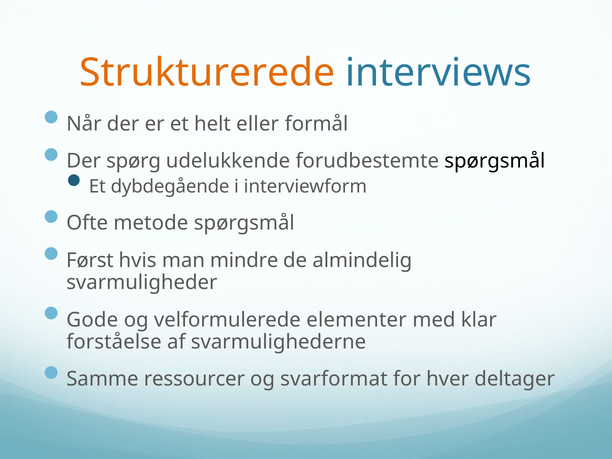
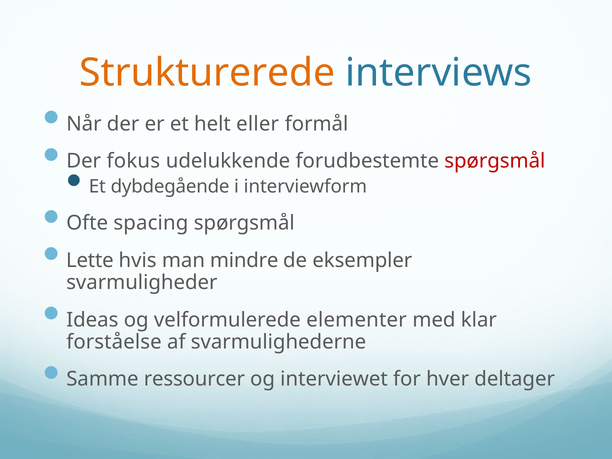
spørg: spørg -> fokus (133, 161)
spørgsmål colour: black -> red (495, 161)
metode: metode -> spacing (151, 223)
Først: Først -> Lette (90, 261)
almindelig: almindelig -> eksempler (362, 261)
Gode: Gode -> Ideas (92, 320)
svarformat: svarformat -> interviewet (334, 379)
